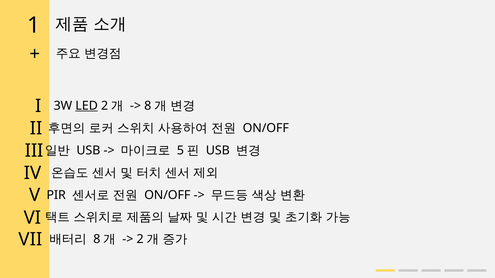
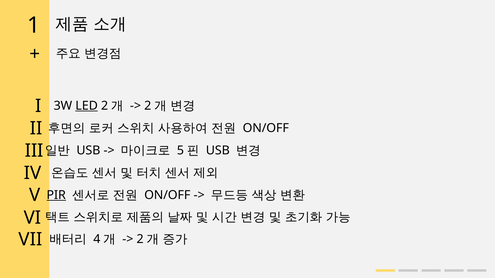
8: 8 -> 2 (148, 106)
PIR underline: none -> present (56, 195)
8: 8 -> 4 (97, 239)
